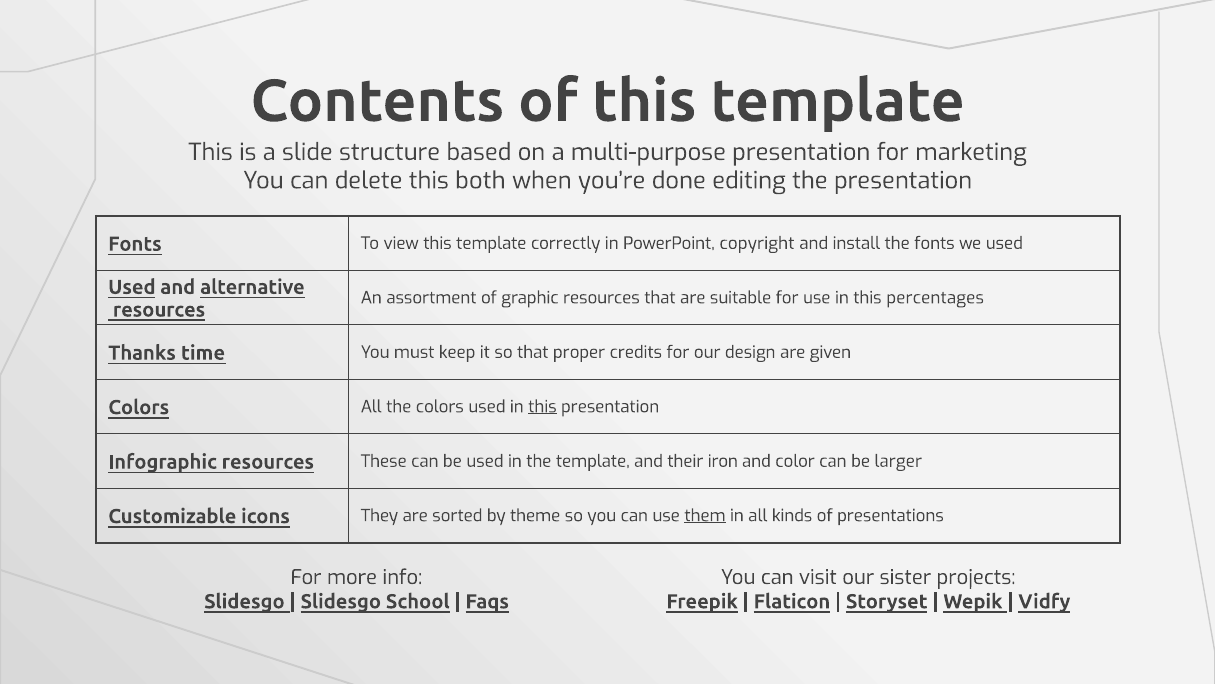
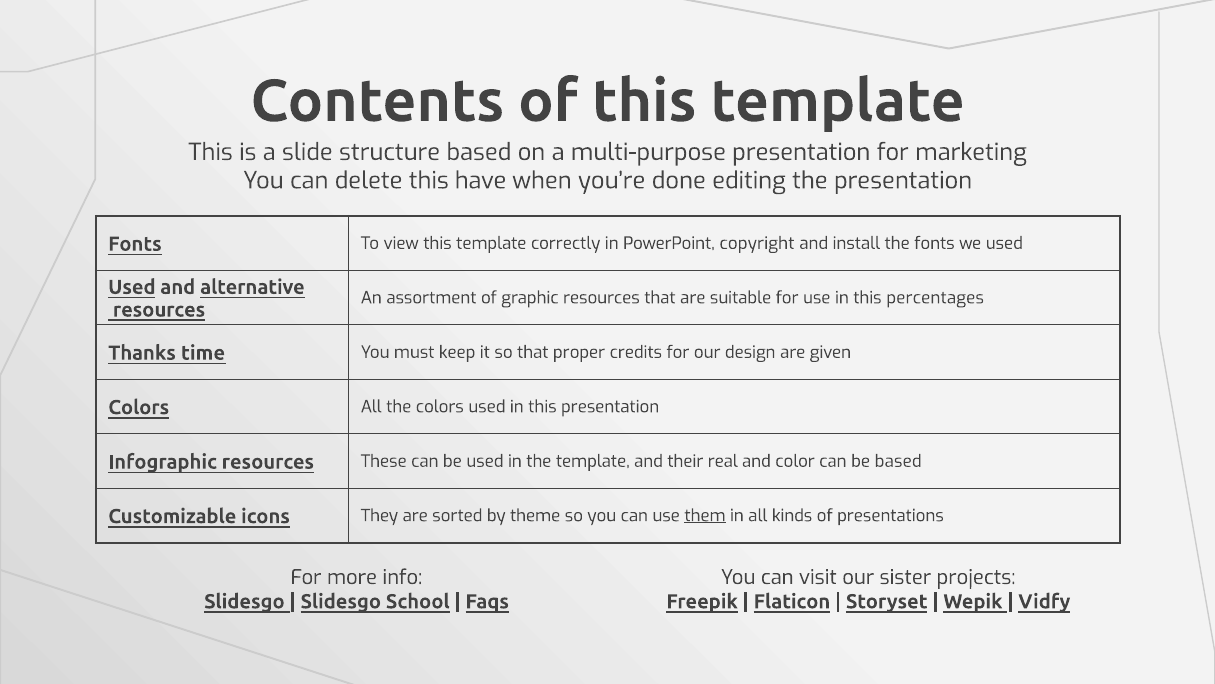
both: both -> have (481, 180)
this underline: present -> none (542, 406)
iron: iron -> real (723, 461)
be larger: larger -> based (898, 461)
